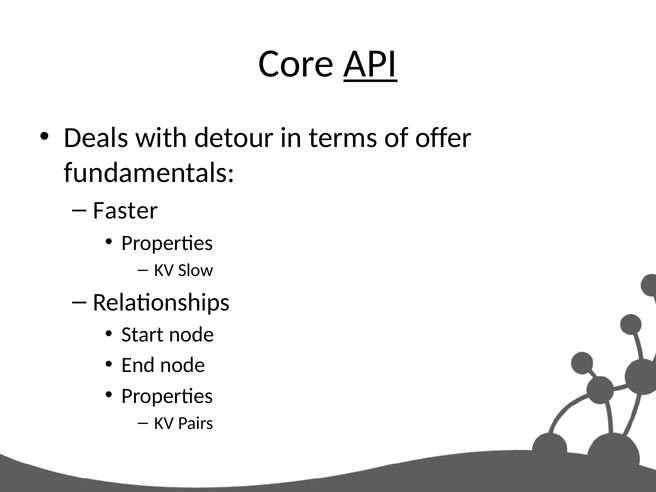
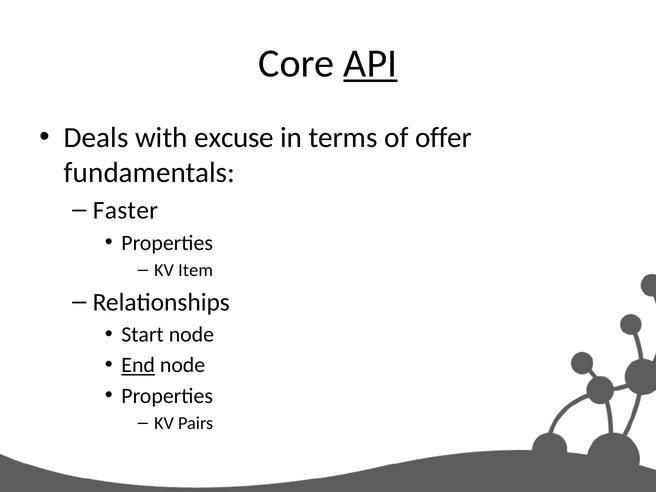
detour: detour -> excuse (234, 138)
Slow: Slow -> Item (196, 270)
End underline: none -> present (138, 365)
